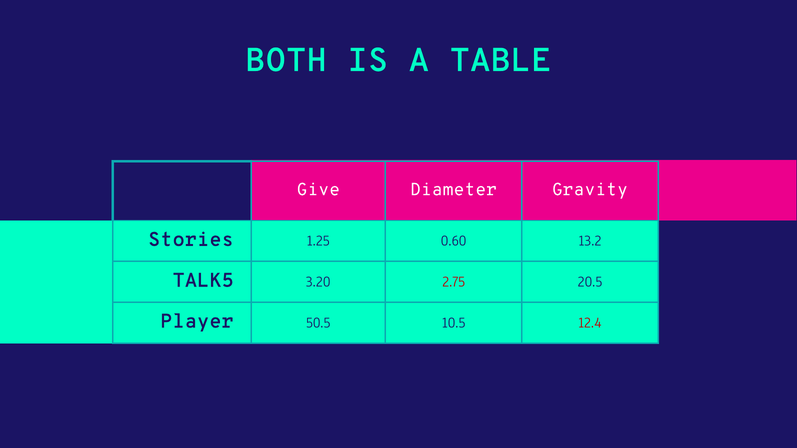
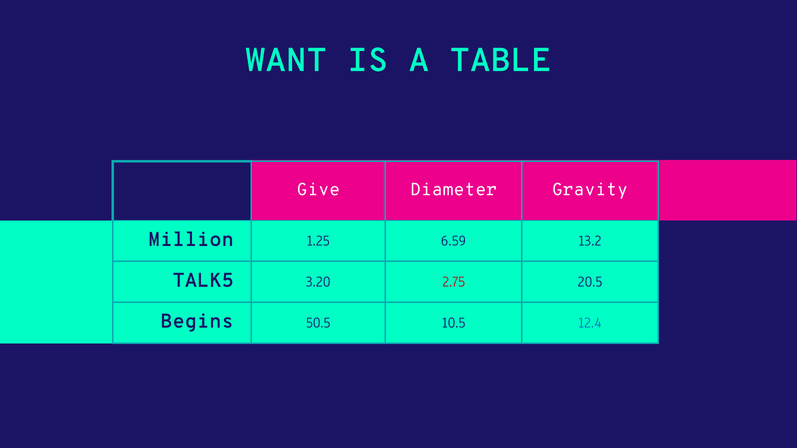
BOTH: BOTH -> WANT (286, 60)
Stories: Stories -> Million (191, 240)
0.60: 0.60 -> 6.59 (453, 241)
Player: Player -> Begins (197, 321)
12.4 colour: red -> blue (590, 323)
